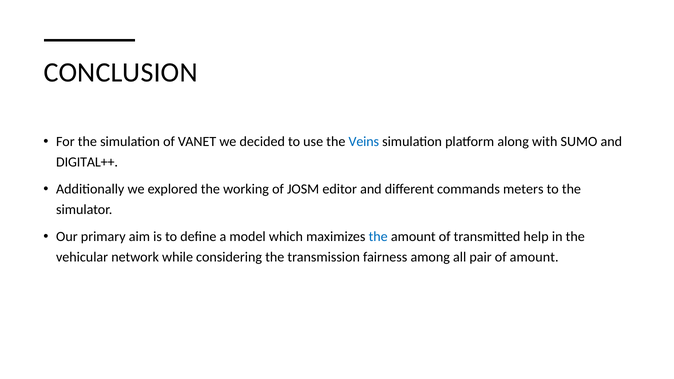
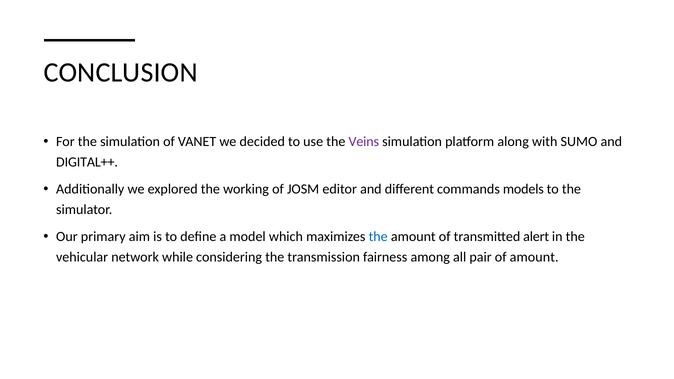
Veins colour: blue -> purple (364, 142)
meters: meters -> models (523, 189)
help: help -> alert (536, 237)
